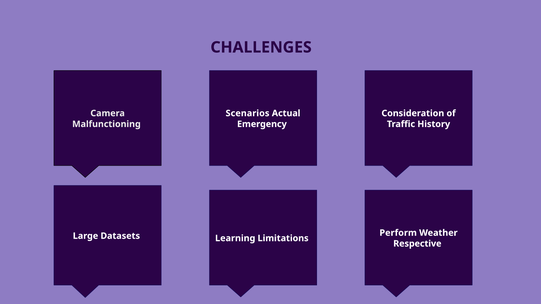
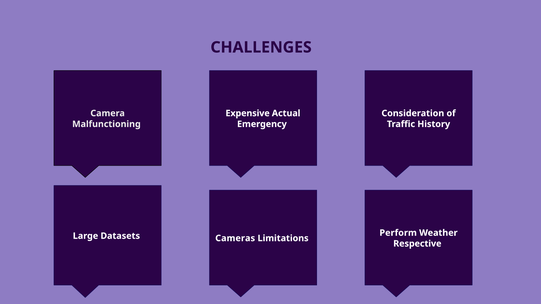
Scenarios: Scenarios -> Expensive (248, 113)
Learning: Learning -> Cameras (235, 238)
